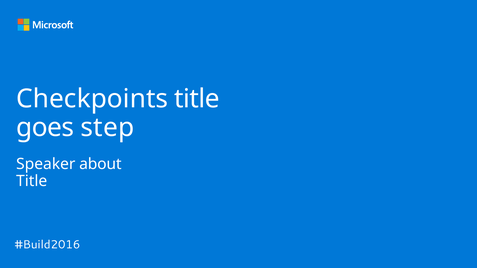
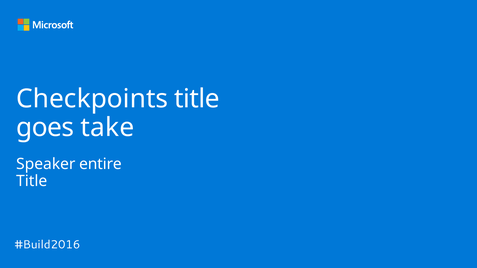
step: step -> take (107, 127)
about: about -> entire (100, 164)
